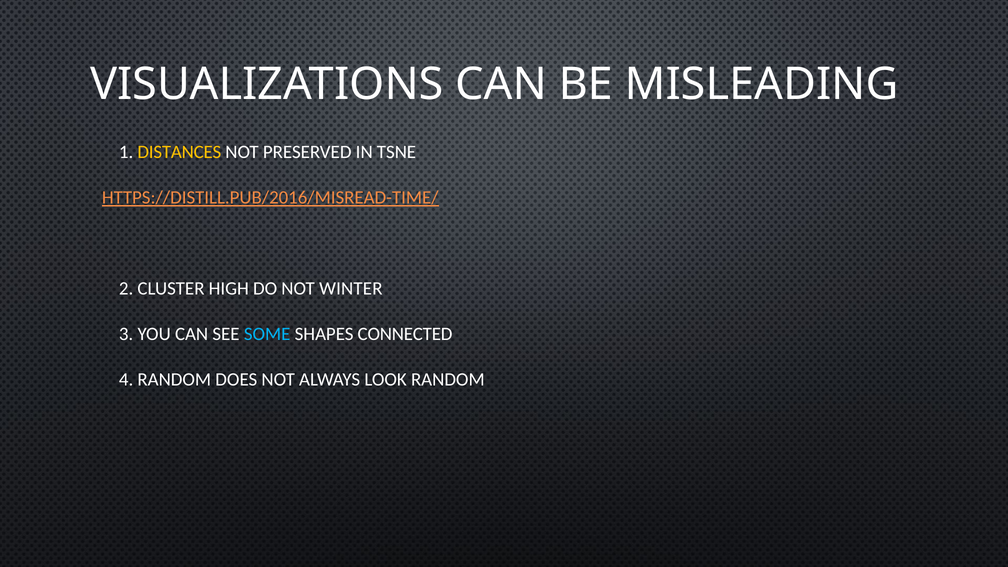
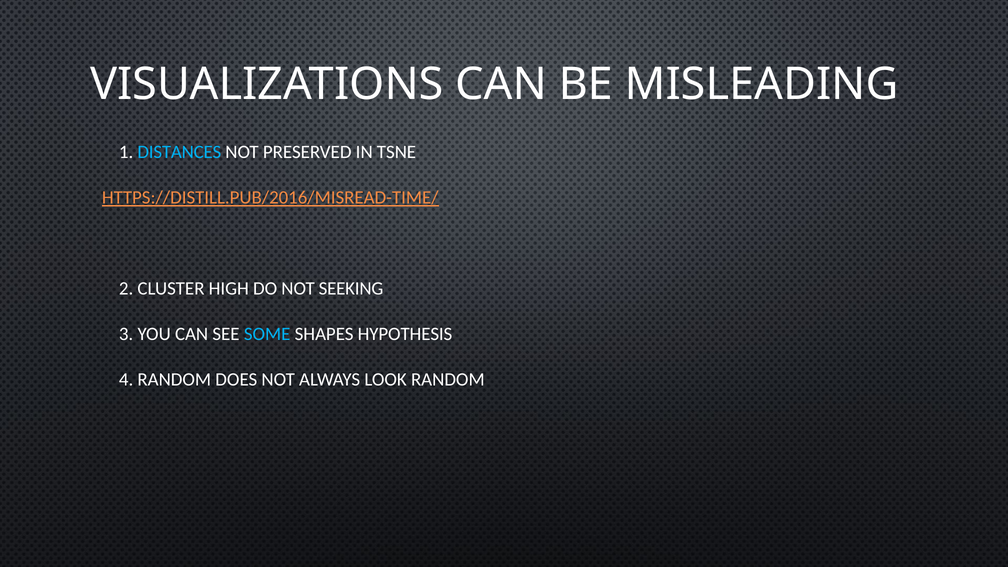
DISTANCES colour: yellow -> light blue (179, 152)
WINTER: WINTER -> SEEKING (351, 289)
CONNECTED: CONNECTED -> HYPOTHESIS (405, 334)
